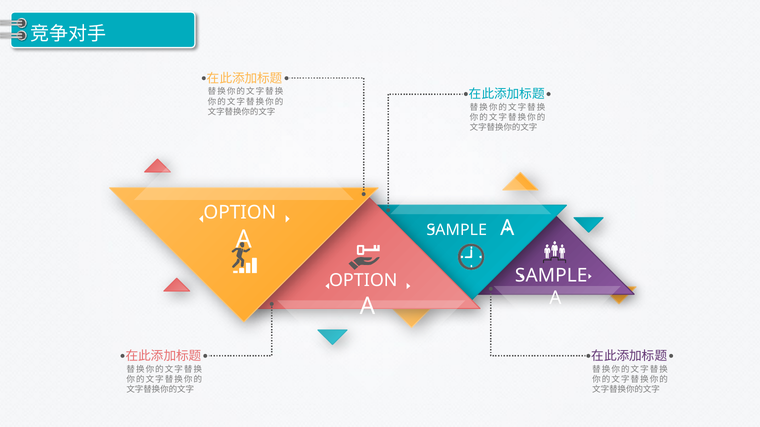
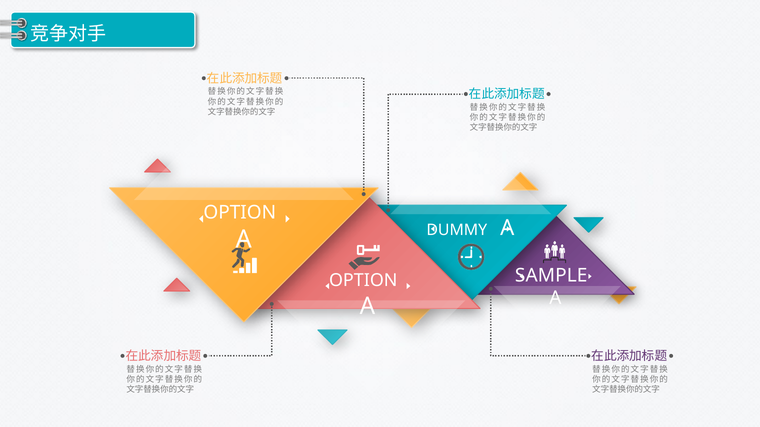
SAMPLE: SAMPLE -> DUMMY (457, 230)
